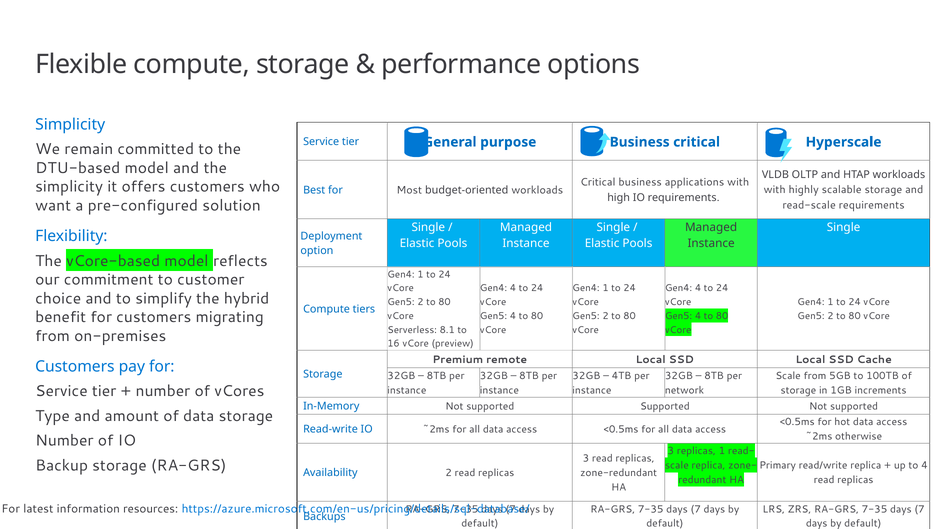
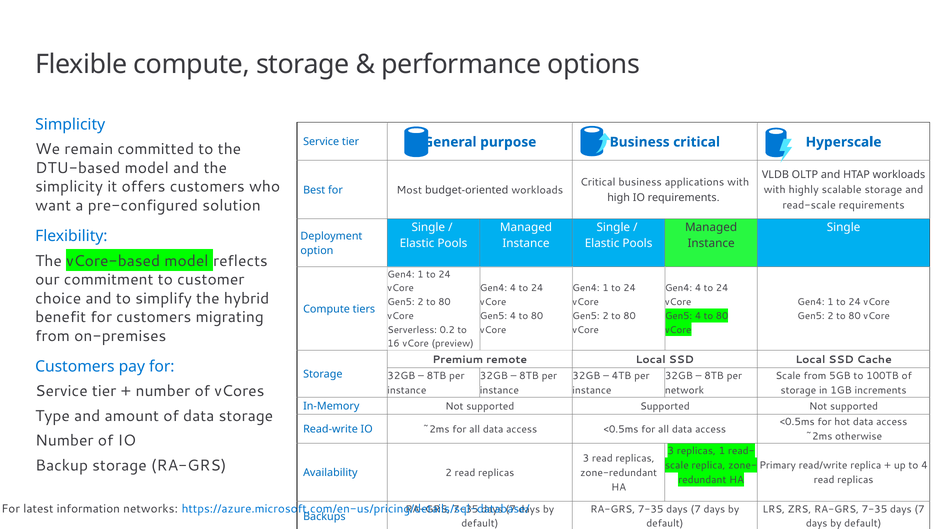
8.1: 8.1 -> 0.2 (447, 330)
resources: resources -> networks (151, 509)
